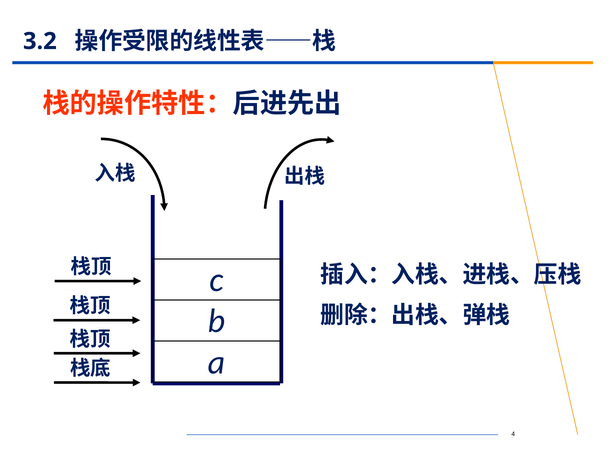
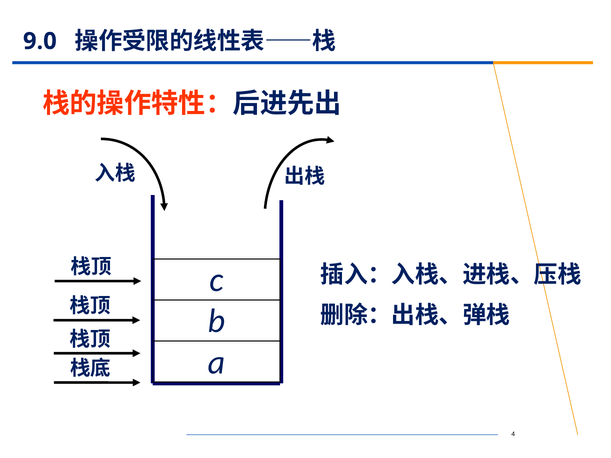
3.2: 3.2 -> 9.0 (40, 41)
